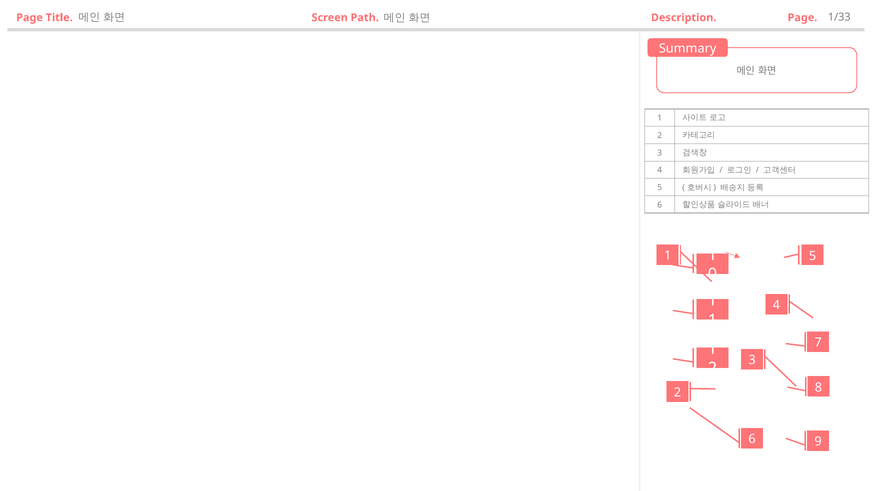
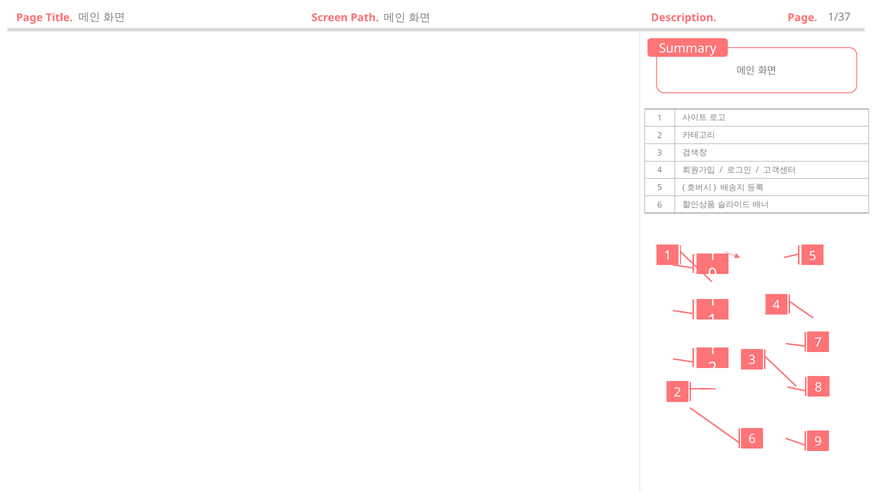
1/33: 1/33 -> 1/37 (839, 17)
